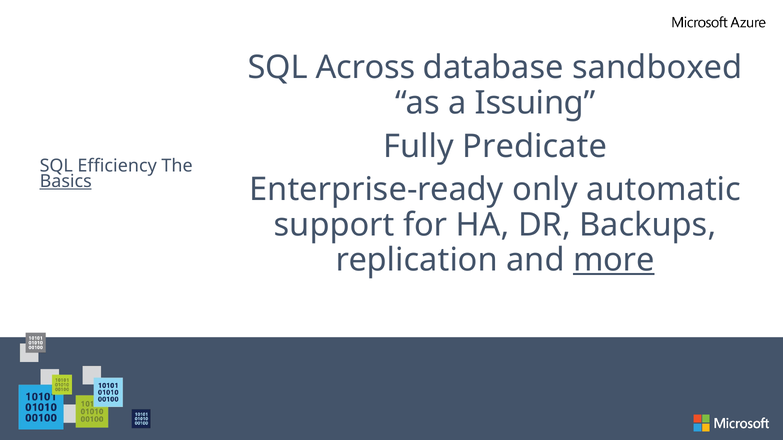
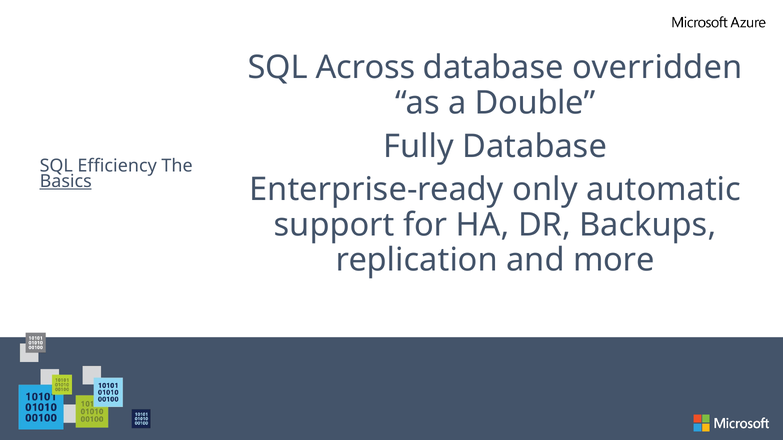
sandboxed: sandboxed -> overridden (657, 68)
Issuing: Issuing -> Double (535, 103)
Fully Predicate: Predicate -> Database (535, 146)
more underline: present -> none (614, 260)
